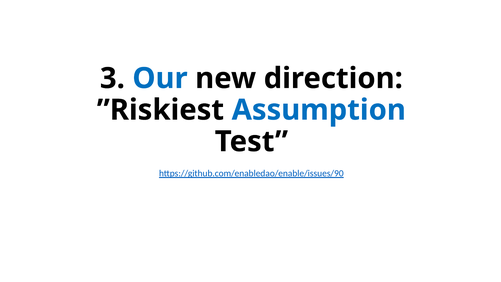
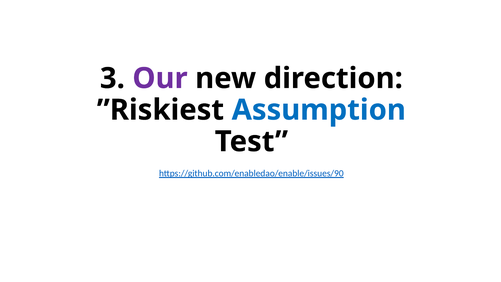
Our colour: blue -> purple (160, 78)
